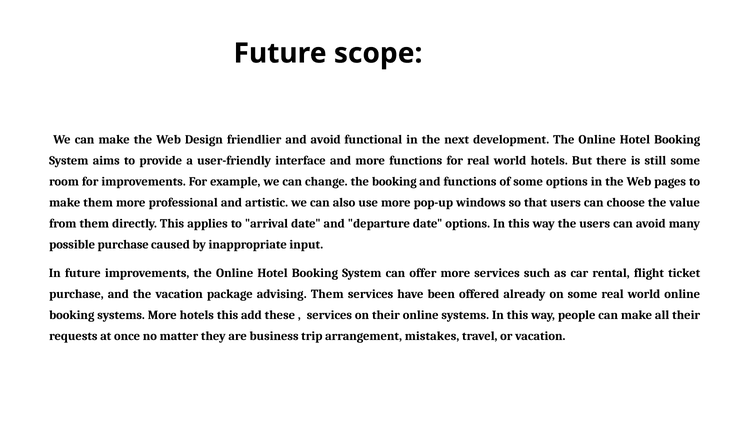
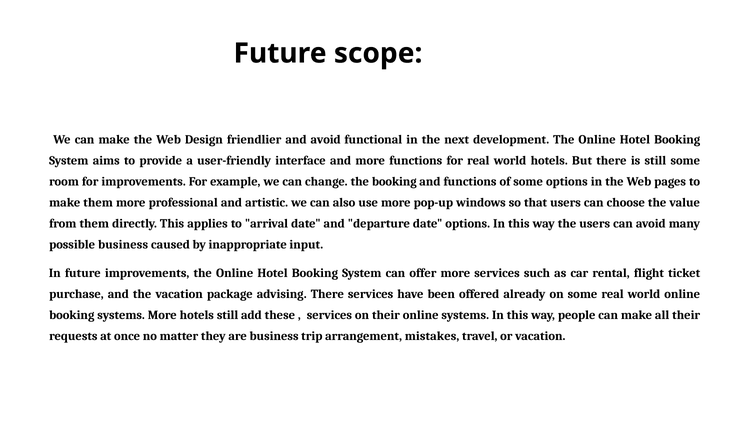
possible purchase: purchase -> business (123, 245)
advising Them: Them -> There (327, 294)
hotels this: this -> still (228, 315)
